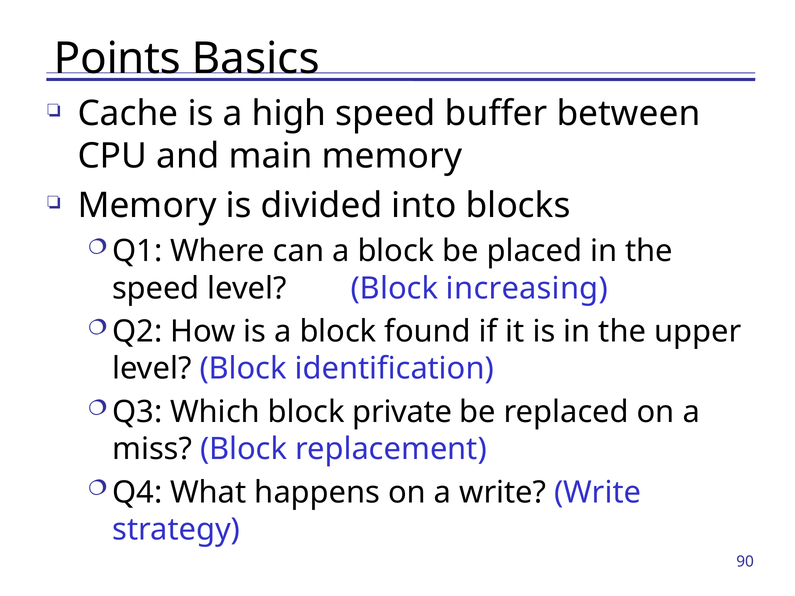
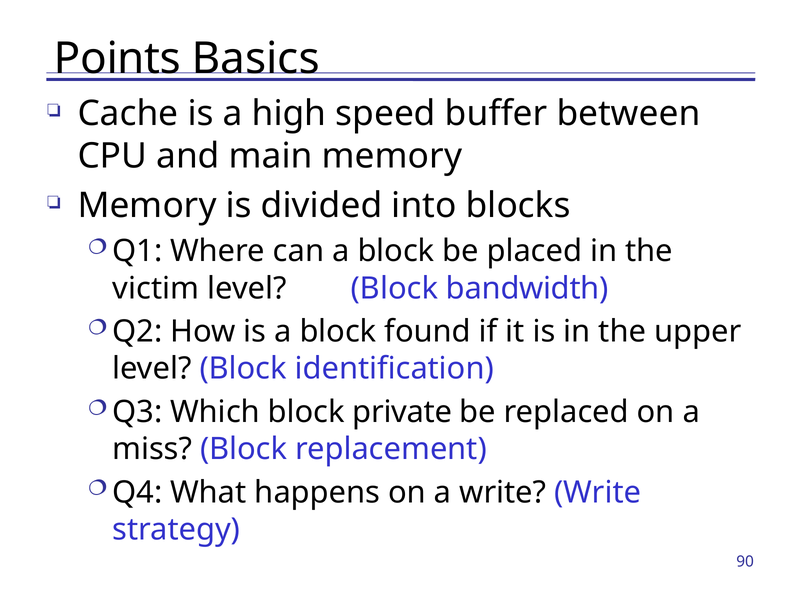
speed: speed -> victim (156, 288)
increasing: increasing -> bandwidth (527, 288)
